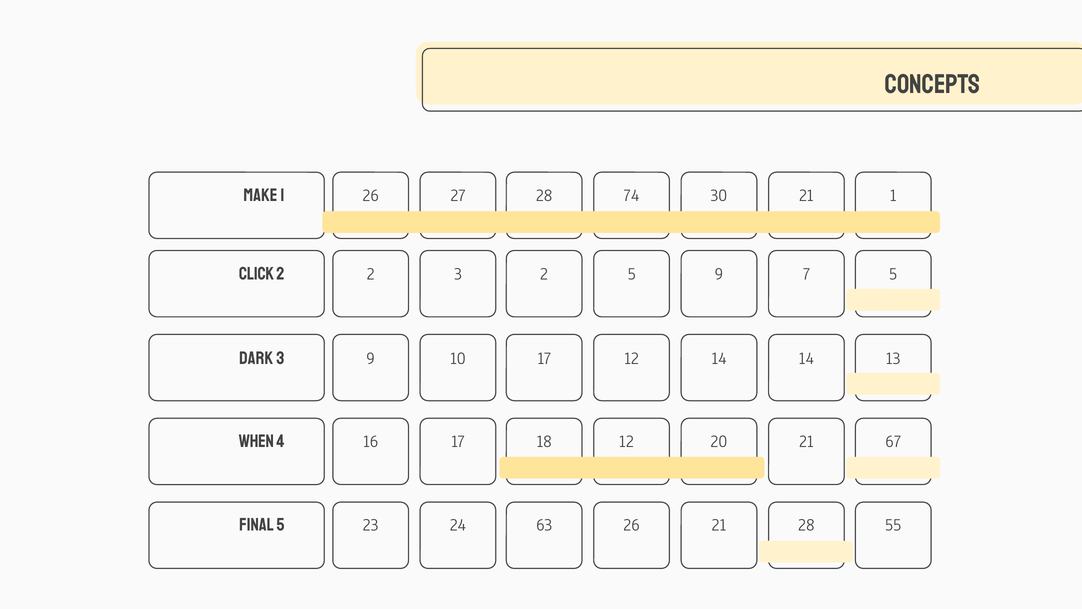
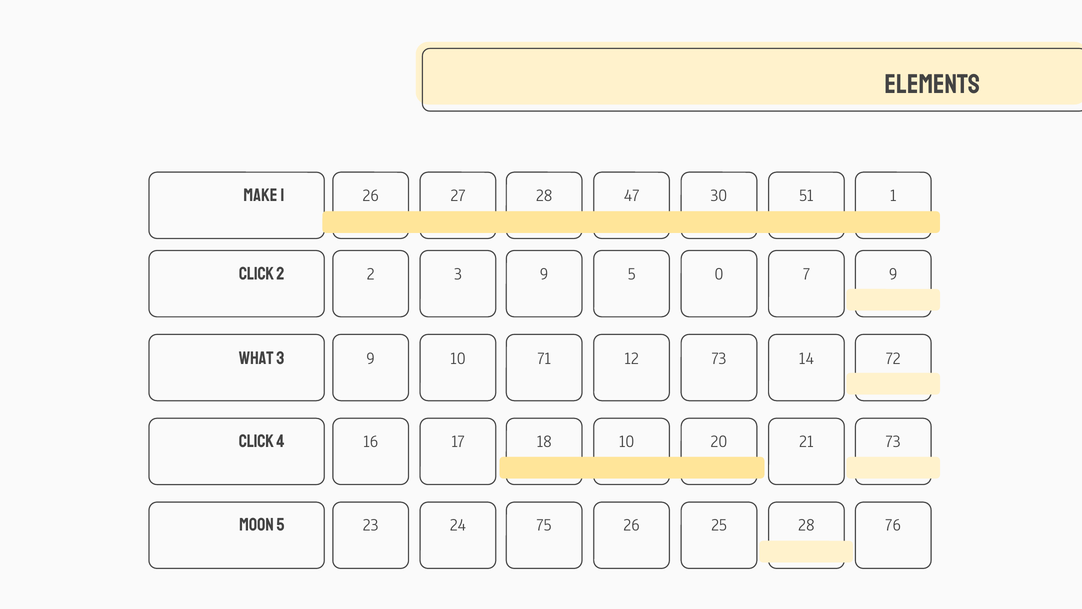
CONCEPTS: CONCEPTS -> ELEMENTS (932, 84)
74: 74 -> 47 (631, 195)
30 21: 21 -> 51 (806, 195)
3 2: 2 -> 9 (544, 273)
5 9: 9 -> 0 (719, 273)
7 5: 5 -> 9 (893, 273)
Dark: Dark -> What (256, 358)
10 17: 17 -> 71 (544, 358)
12 14: 14 -> 73 (719, 358)
13: 13 -> 72 (893, 358)
When: When -> Click (256, 441)
18 12: 12 -> 10 (627, 441)
21 67: 67 -> 73 (893, 441)
Final: Final -> Moon (256, 524)
63: 63 -> 75 (544, 524)
26 21: 21 -> 25 (719, 524)
55: 55 -> 76 (893, 524)
